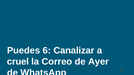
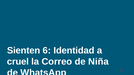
Puedes: Puedes -> Sienten (24, 51)
Canalizar: Canalizar -> Identidad (74, 51)
Ayer: Ayer -> Niña (98, 62)
